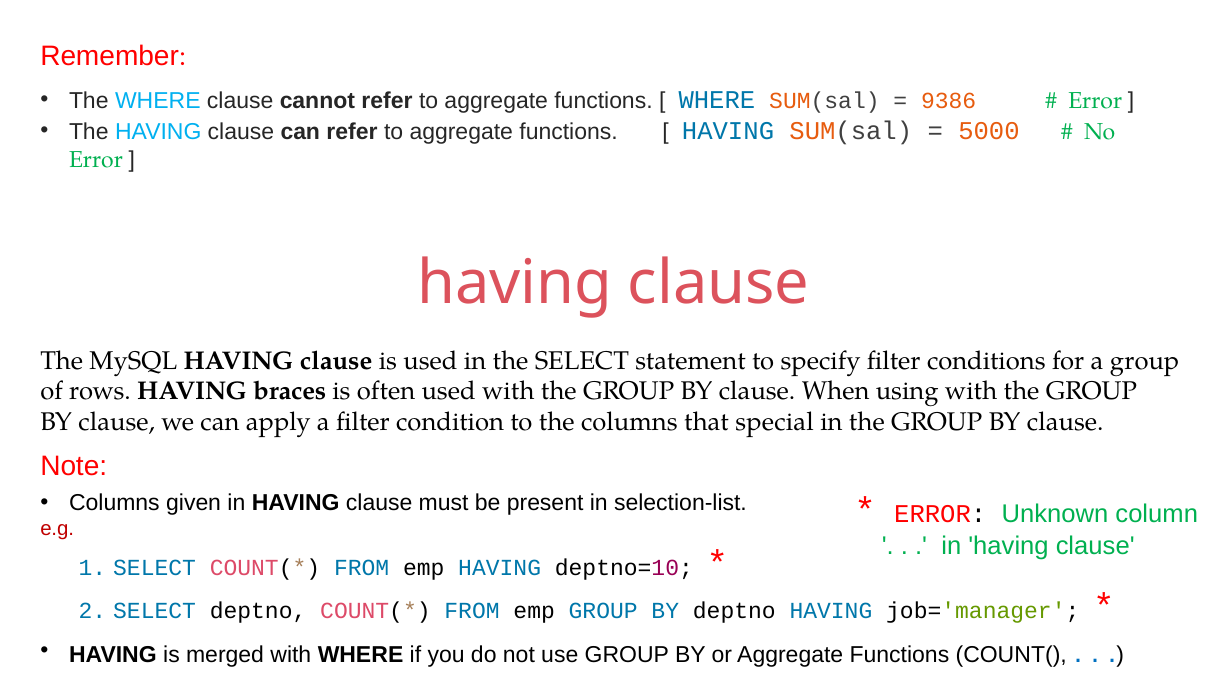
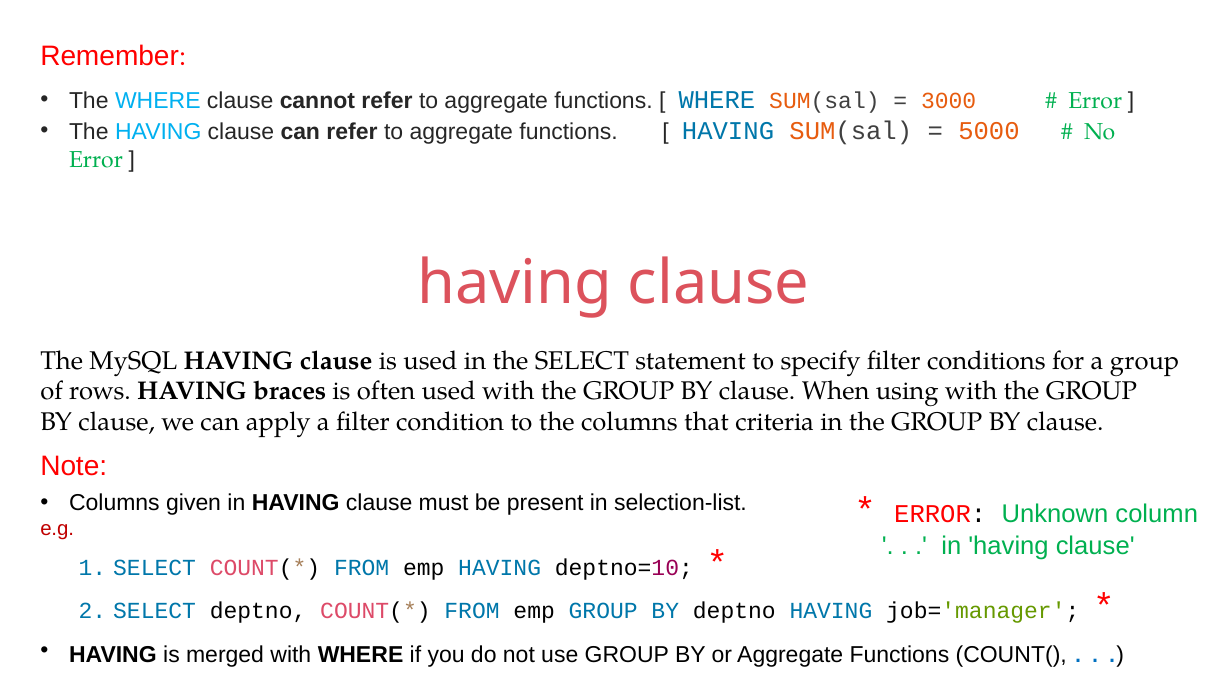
9386: 9386 -> 3000 (949, 101)
special: special -> criteria (775, 422)
